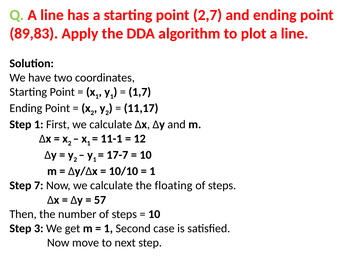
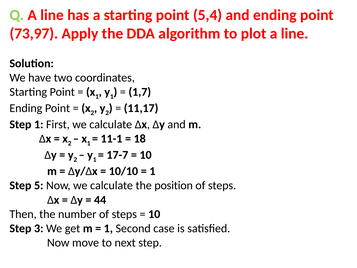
2,7: 2,7 -> 5,4 (208, 15)
89,83: 89,83 -> 73,97 (34, 34)
12: 12 -> 18 (140, 139)
7: 7 -> 5 (39, 185)
floating: floating -> position (174, 185)
57: 57 -> 44 (100, 200)
